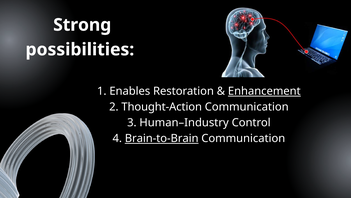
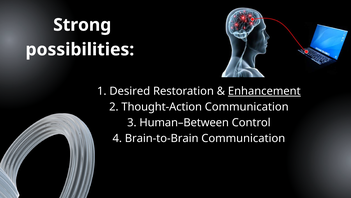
Enables: Enables -> Desired (130, 91)
Human–Industry: Human–Industry -> Human–Between (184, 122)
Brain-to-Brain underline: present -> none (162, 138)
